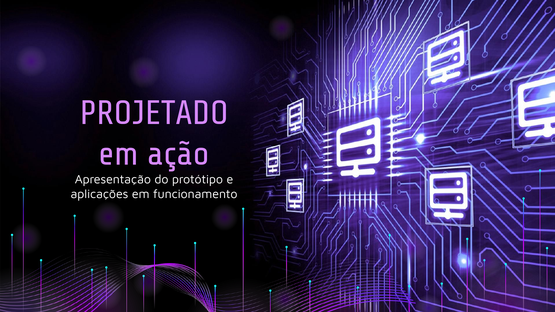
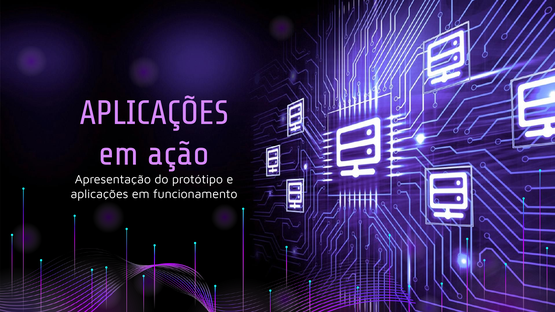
PROJETADO: PROJETADO -> APLICAÇÕES (154, 113)
